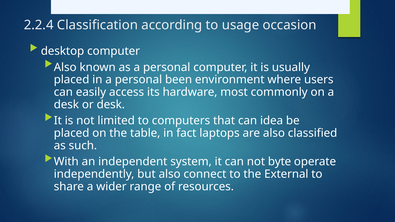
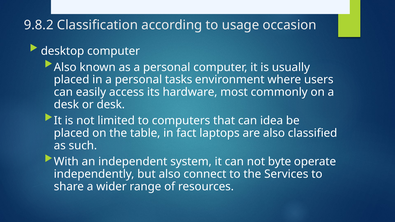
2.2.4: 2.2.4 -> 9.8.2 (39, 25)
been: been -> tasks (179, 80)
External: External -> Services (286, 174)
